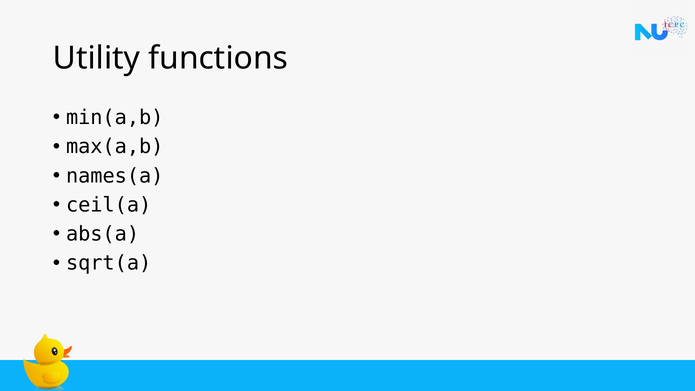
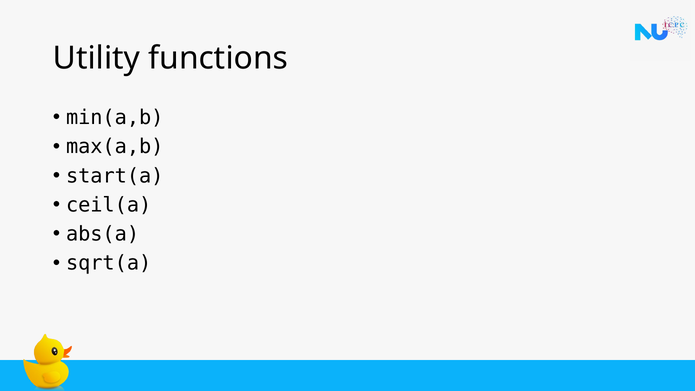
names(a: names(a -> start(a (115, 176)
